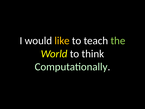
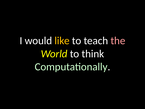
the colour: light green -> pink (118, 41)
